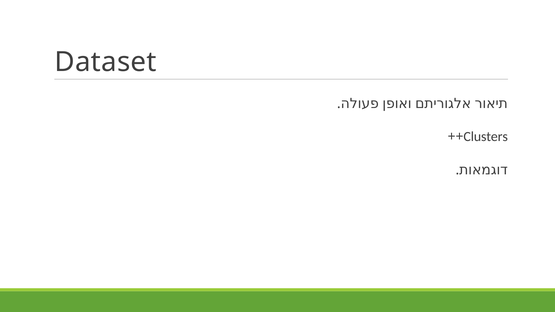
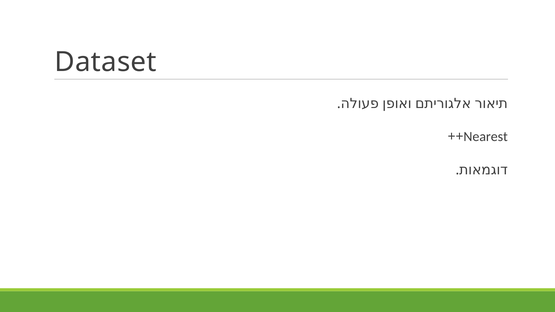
Clusters: Clusters -> Nearest (486, 137)
